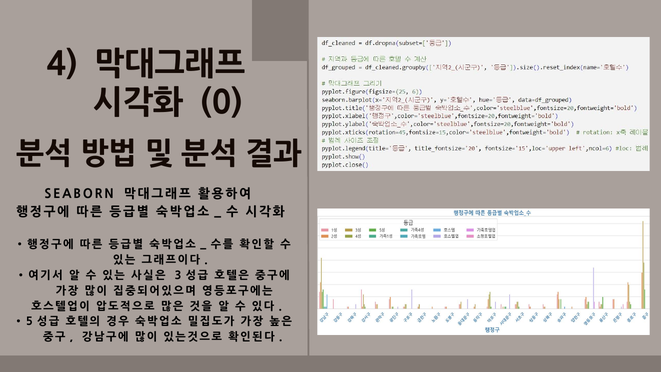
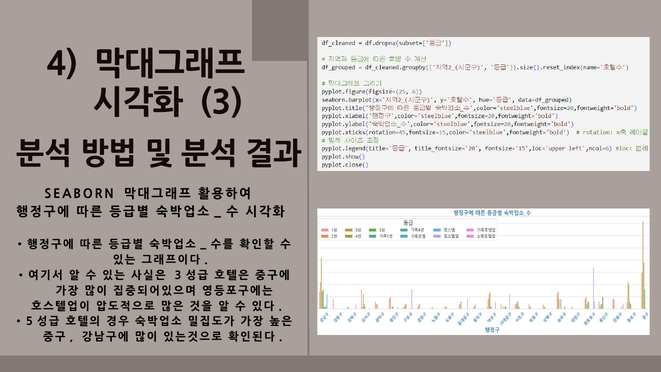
0: 0 -> 3 (221, 103)
